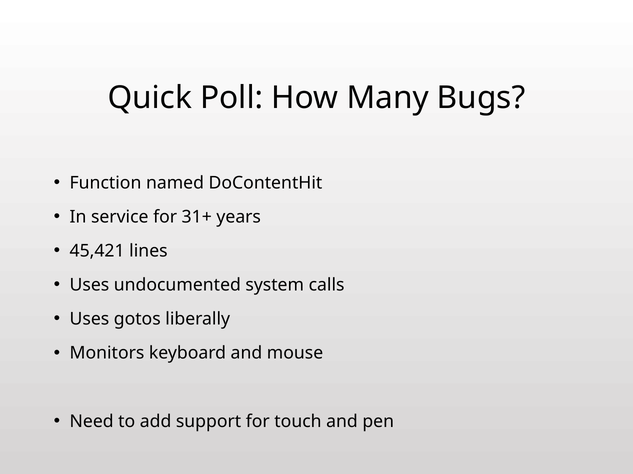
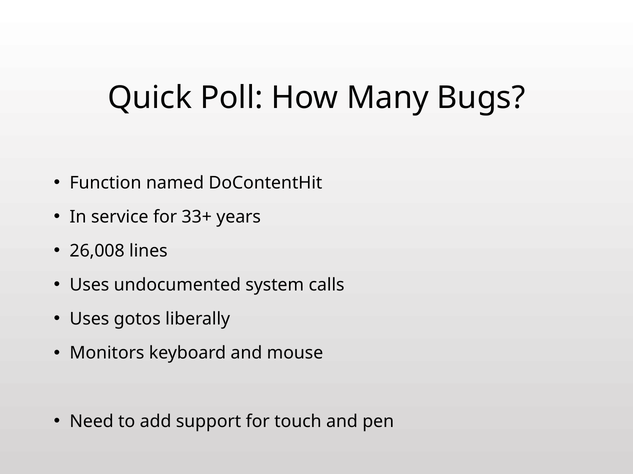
31+: 31+ -> 33+ (197, 217)
45,421: 45,421 -> 26,008 (97, 251)
